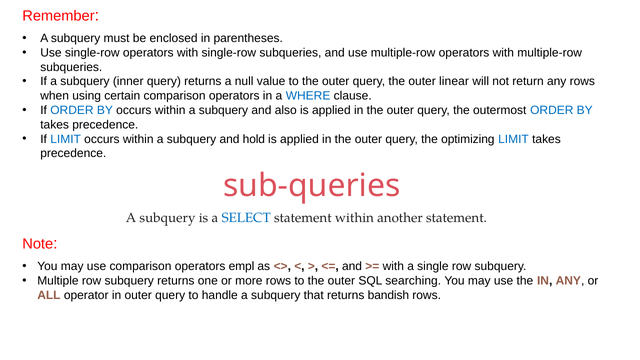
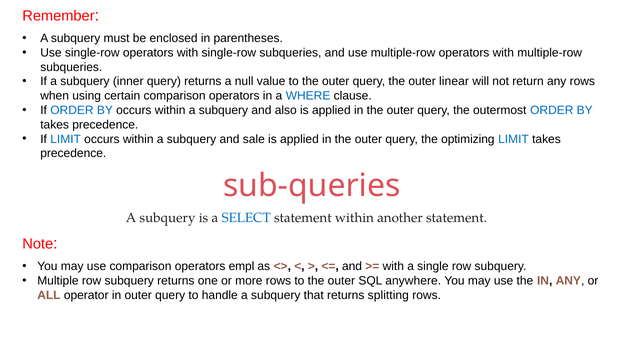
hold: hold -> sale (254, 139)
searching: searching -> anywhere (413, 281)
bandish: bandish -> splitting (388, 295)
